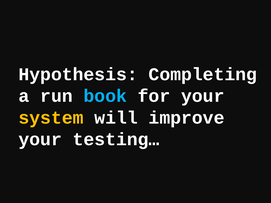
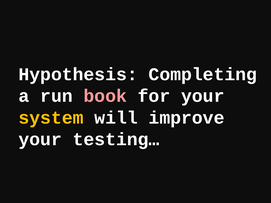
book colour: light blue -> pink (105, 96)
